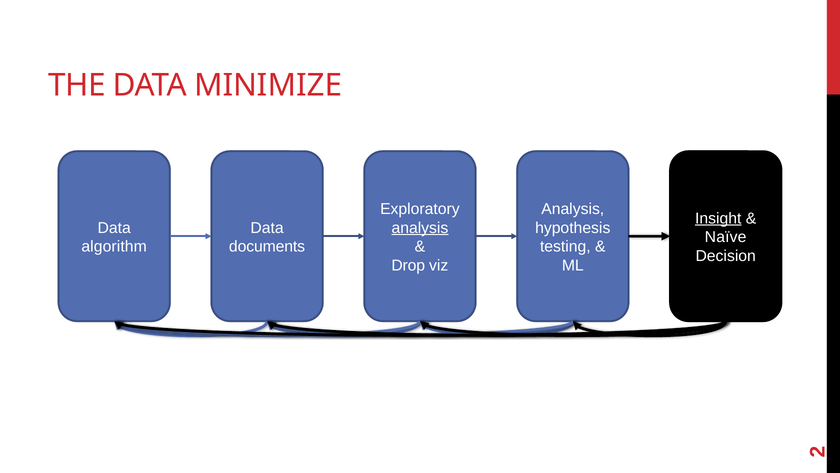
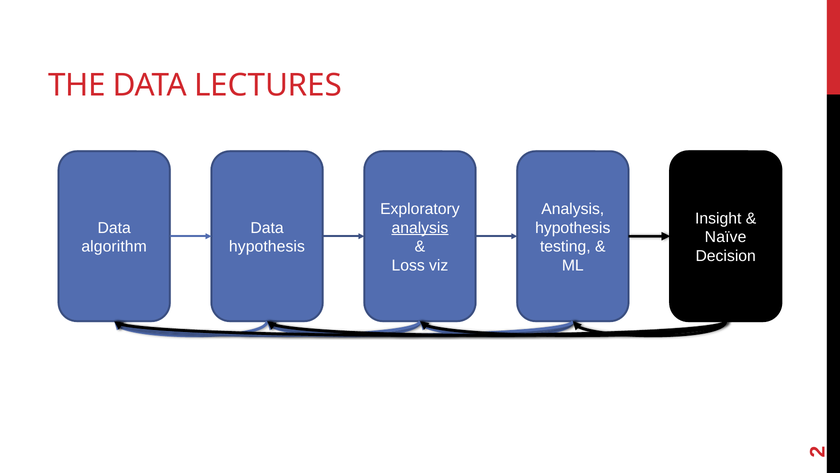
MINIMIZE: MINIMIZE -> LECTURES (268, 85)
Insight underline: present -> none (718, 218)
documents: documents -> hypothesis (267, 246)
Drop: Drop -> Loss (408, 265)
